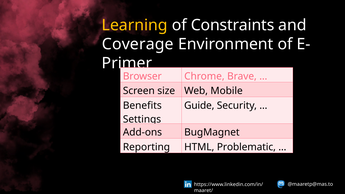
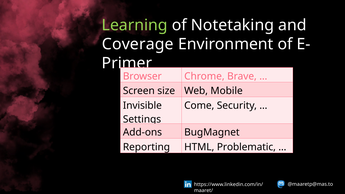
Learning colour: yellow -> light green (135, 25)
Constraints: Constraints -> Notetaking (232, 25)
Benefits: Benefits -> Invisible (142, 106)
Guide: Guide -> Come (199, 106)
